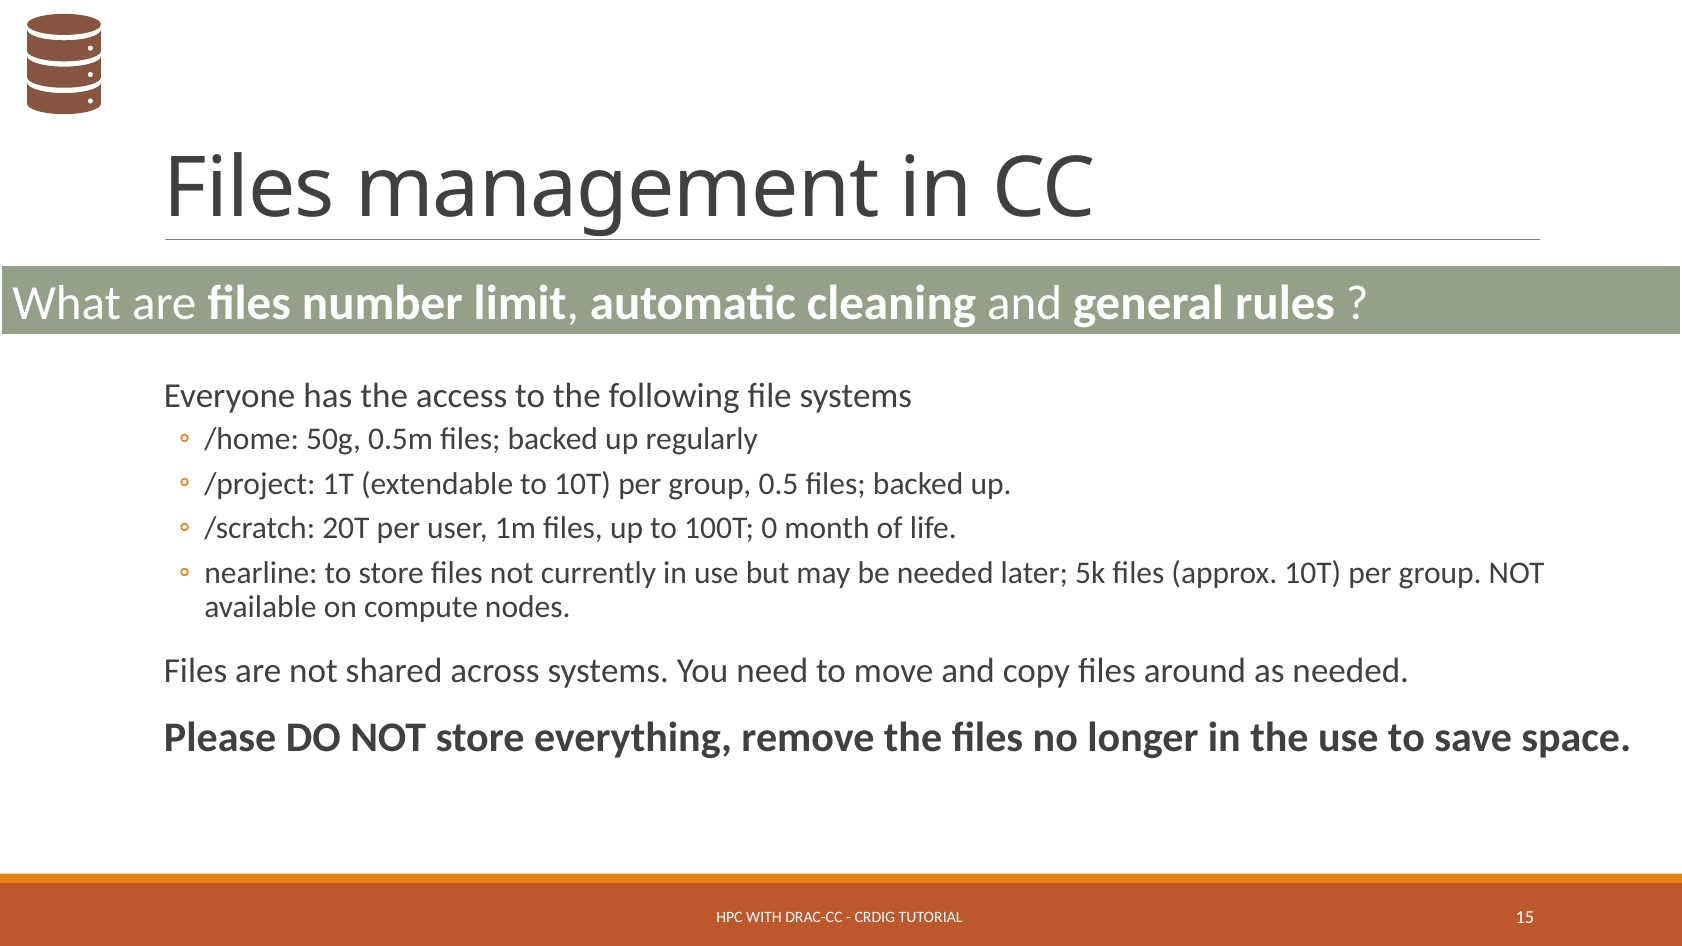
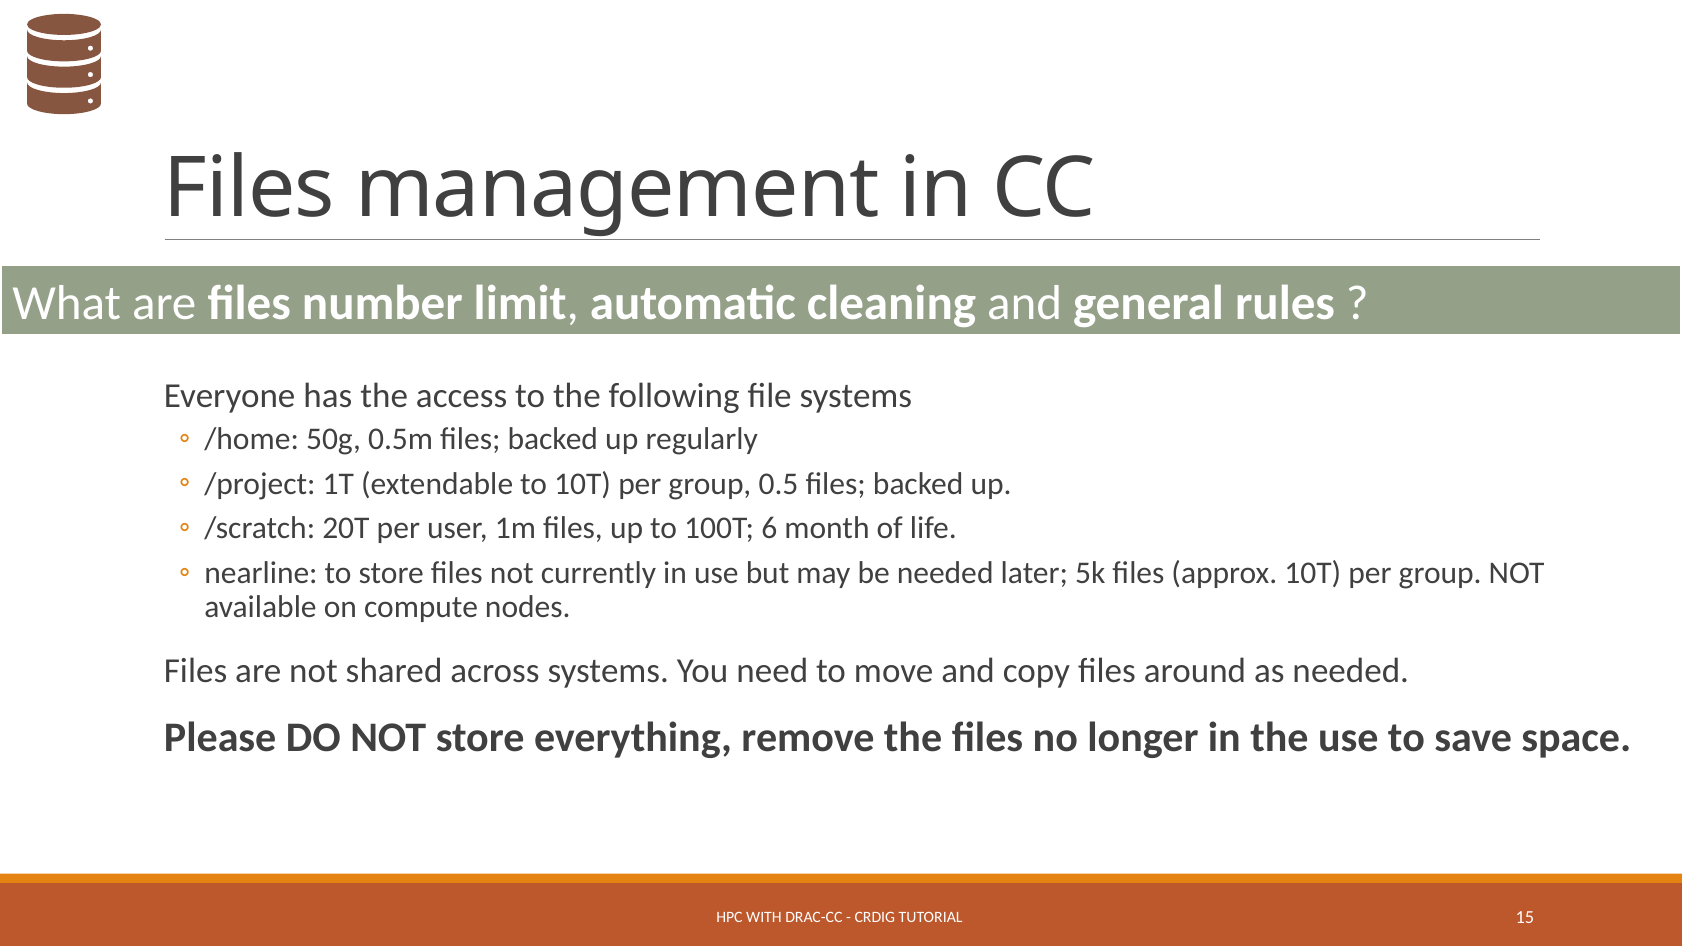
0: 0 -> 6 (769, 529)
